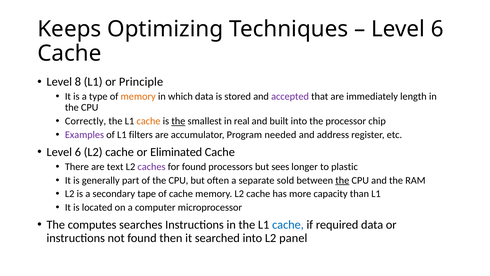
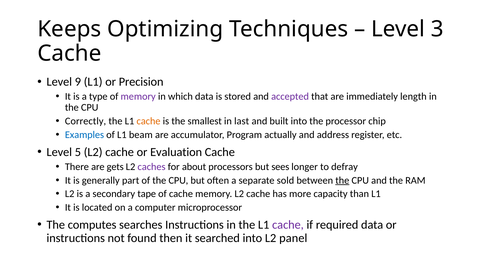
6: 6 -> 3 (437, 29)
8: 8 -> 9 (78, 82)
Principle: Principle -> Precision (141, 82)
memory colour: orange -> purple (138, 96)
the underline: present -> none (178, 121)
real: real -> last (242, 121)
Examples colour: purple -> blue (84, 135)
filters: filters -> beam (141, 135)
needed: needed -> actually (280, 135)
6: 6 -> 5 (78, 152)
Eliminated: Eliminated -> Evaluation (176, 152)
text: text -> gets (115, 167)
for found: found -> about (194, 167)
plastic: plastic -> defray (345, 167)
cache colour: blue -> purple (288, 224)
